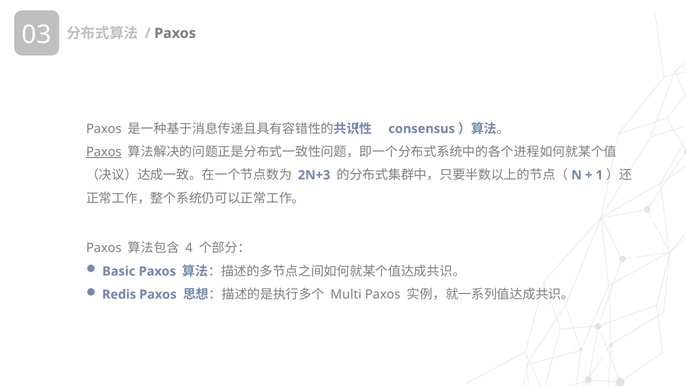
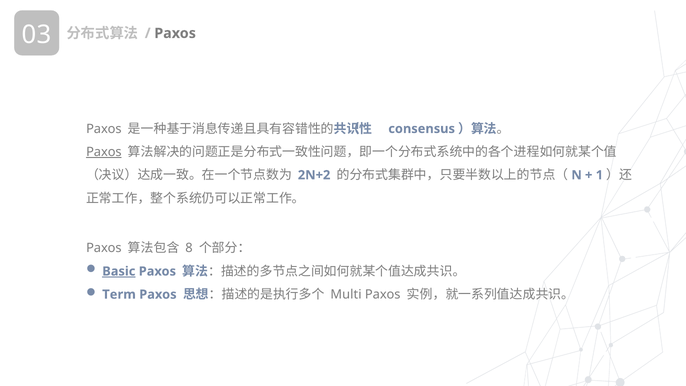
2N+3: 2N+3 -> 2N+2 (314, 175)
4: 4 -> 8 (189, 248)
Basic underline: none -> present (119, 271)
Redis: Redis -> Term (119, 294)
